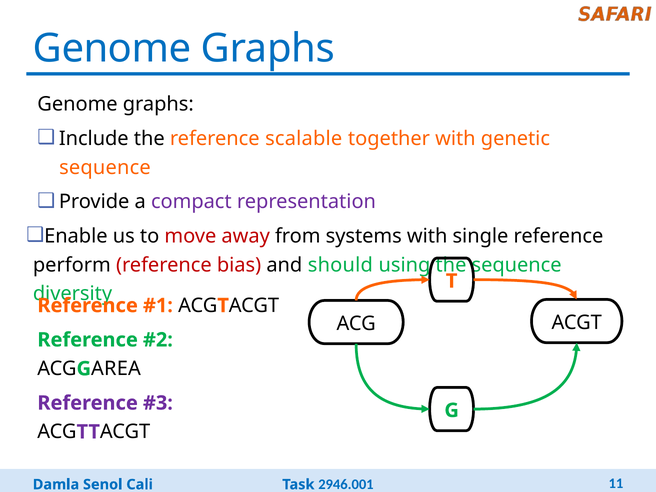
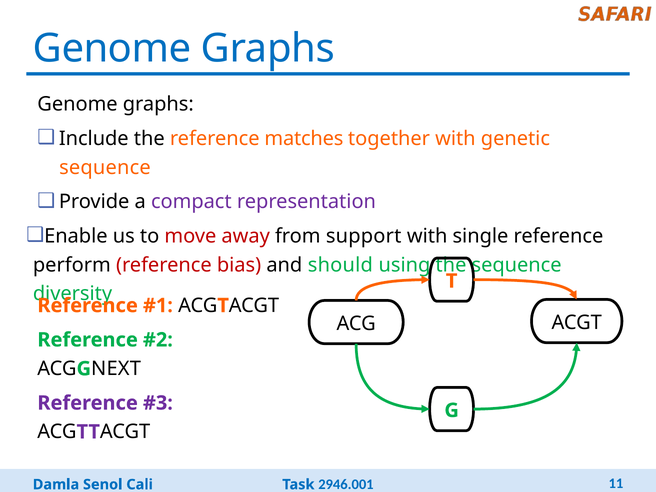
scalable: scalable -> matches (304, 139)
systems: systems -> support (364, 236)
AREA: AREA -> NEXT (116, 369)
